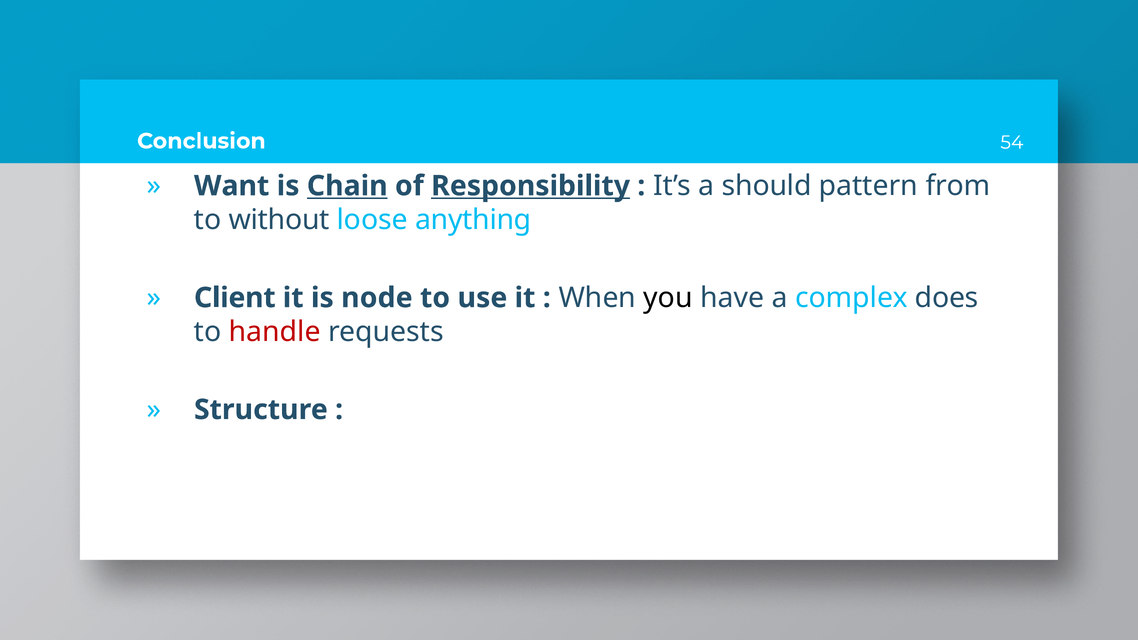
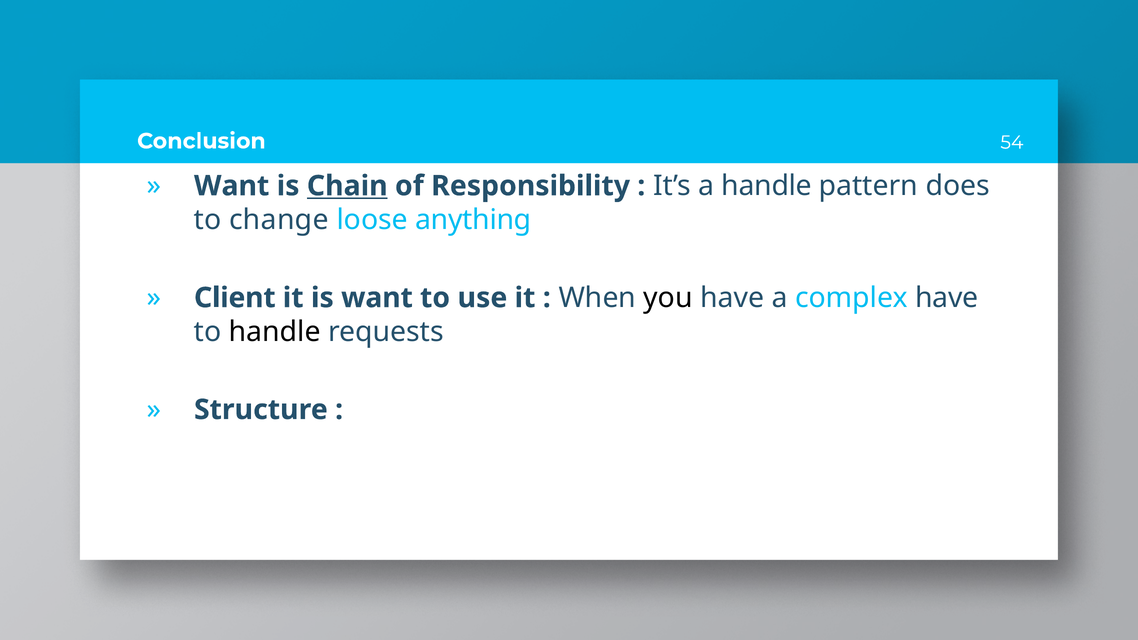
Responsibility underline: present -> none (531, 186)
a should: should -> handle (767, 186)
from: from -> does (958, 186)
without: without -> change (279, 220)
is node: node -> want (377, 298)
complex does: does -> have (947, 298)
handle colour: red -> black (275, 332)
